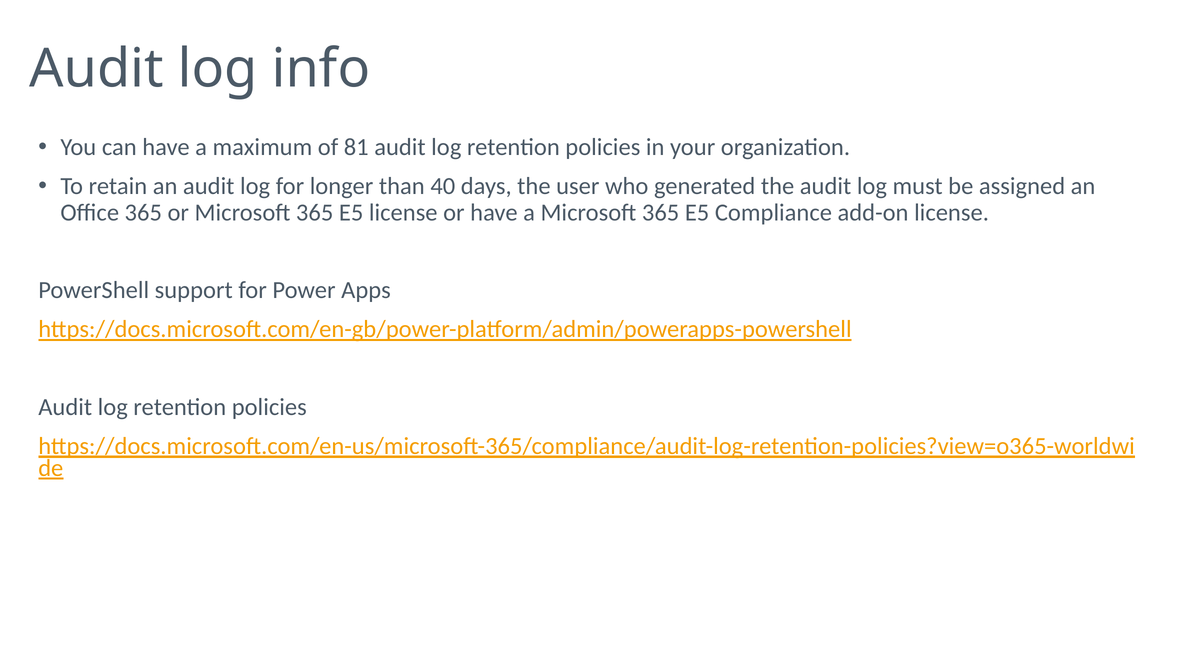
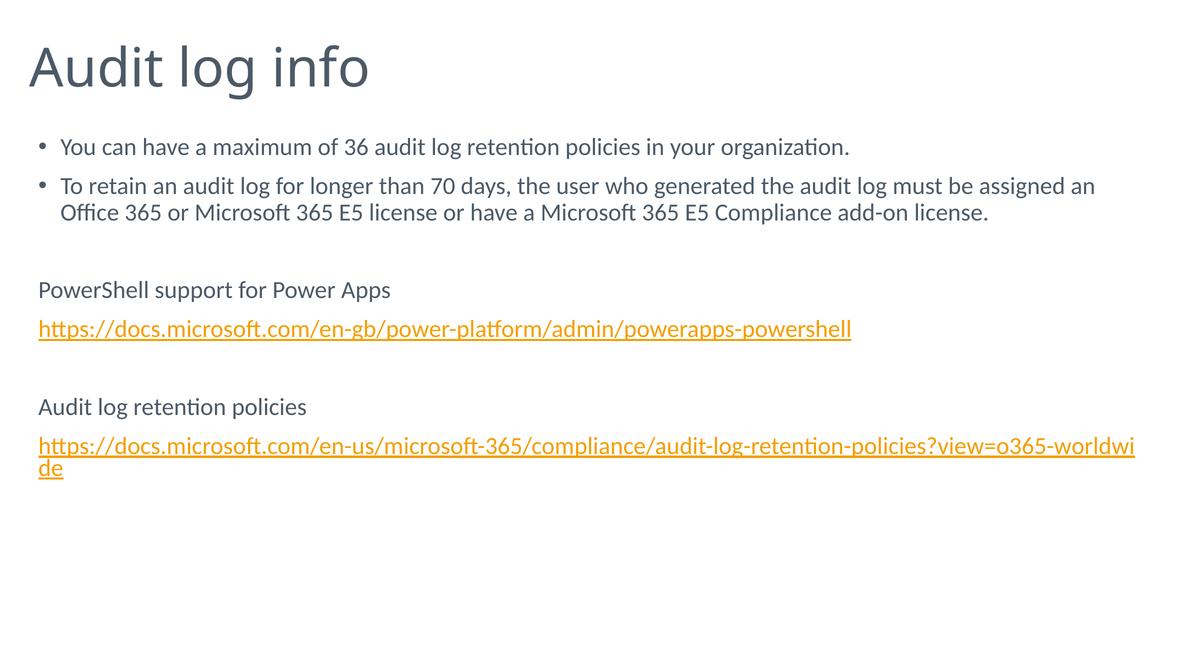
81: 81 -> 36 (356, 147)
40: 40 -> 70 (443, 186)
